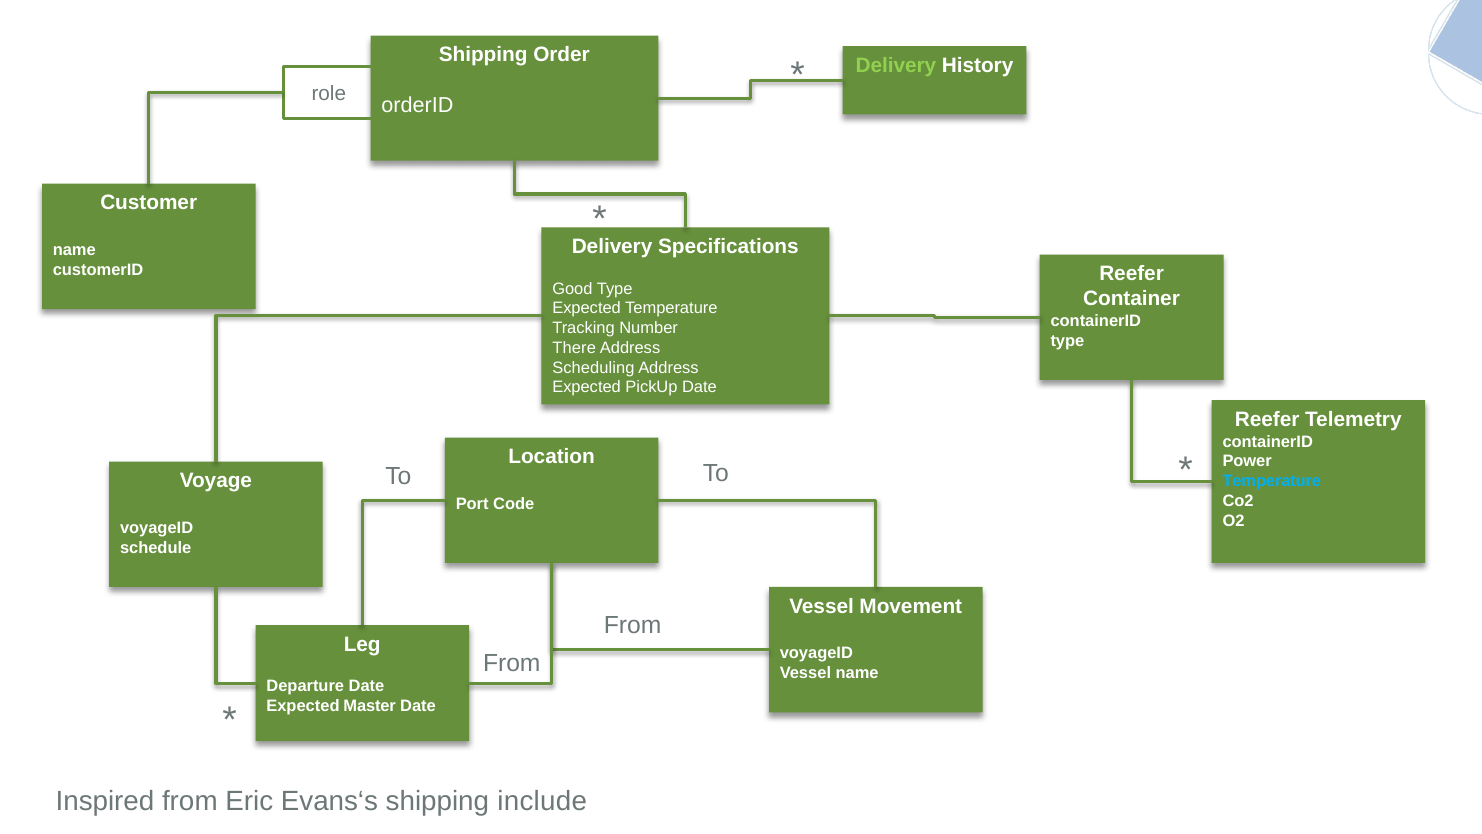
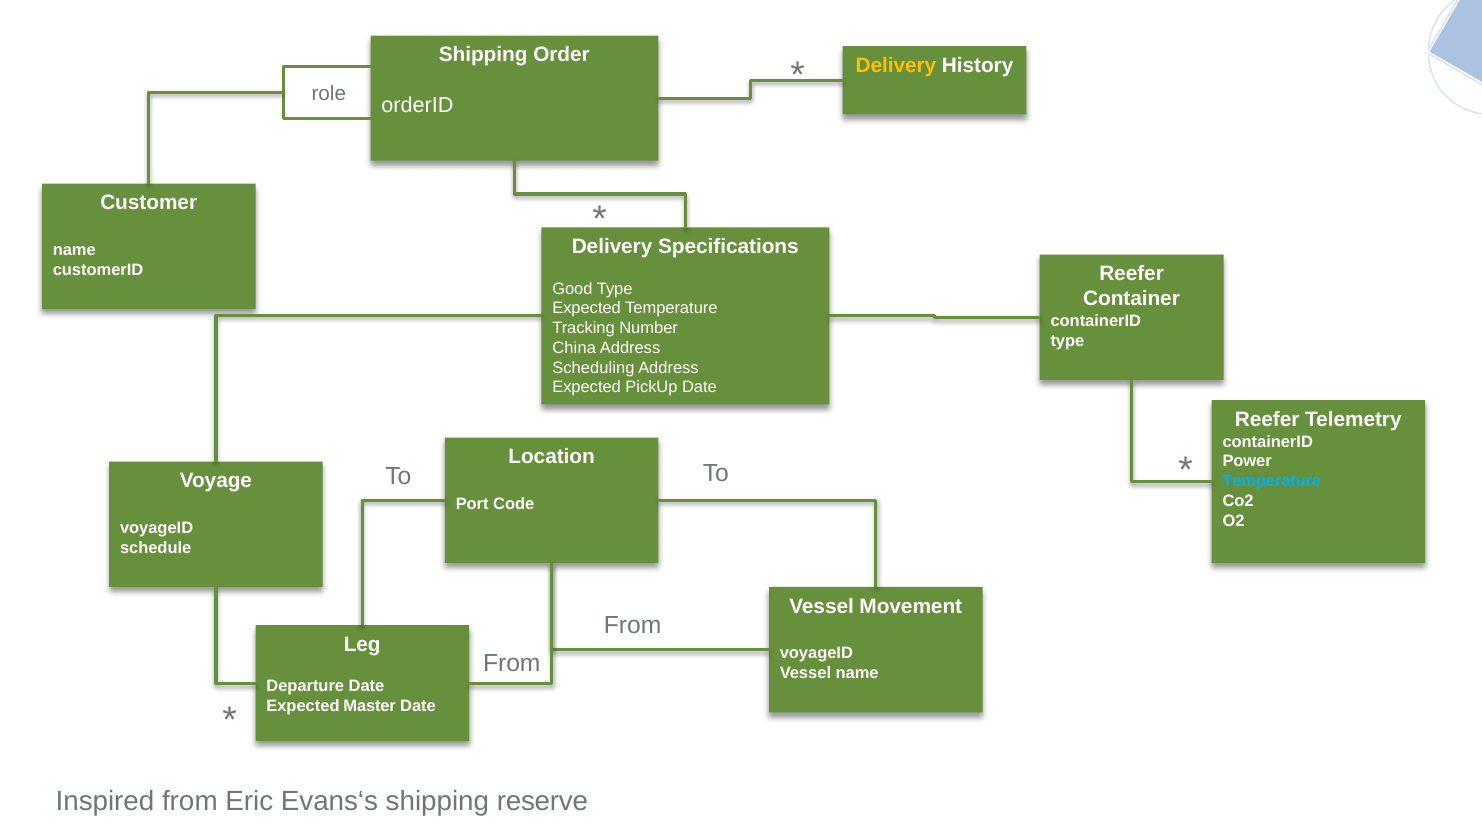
Delivery colour: light green -> yellow (896, 66)
There: There -> China (574, 348)
include: include -> reserve (542, 801)
